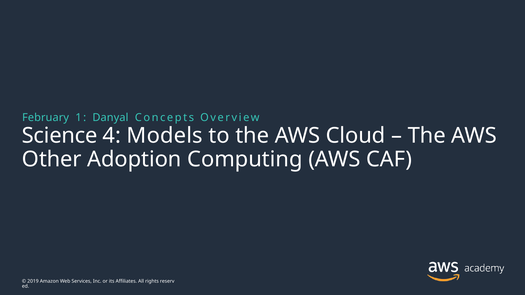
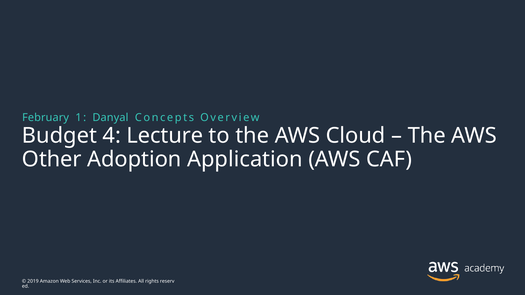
Science: Science -> Budget (59, 136)
Models: Models -> Lecture (165, 136)
Computing: Computing -> Application (245, 159)
